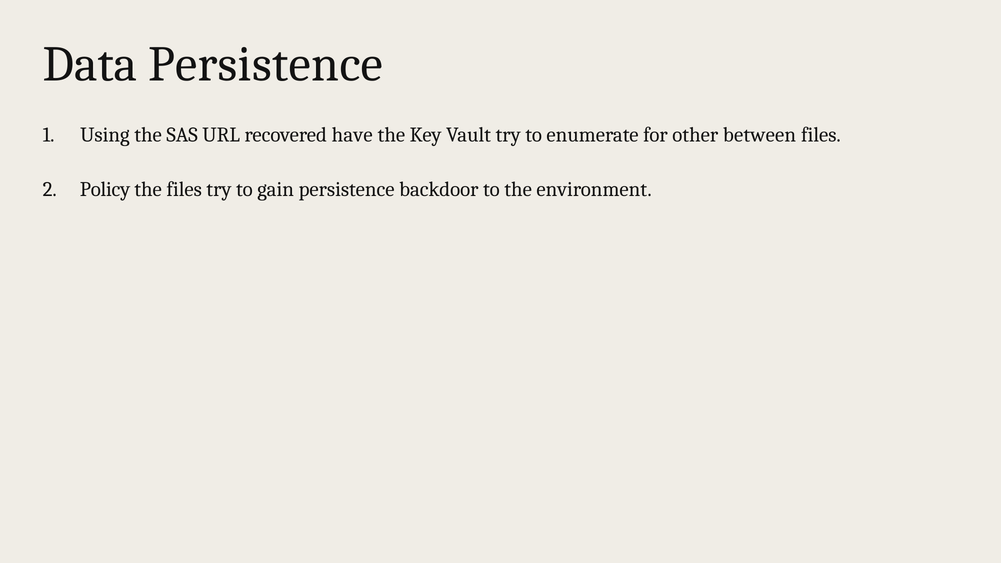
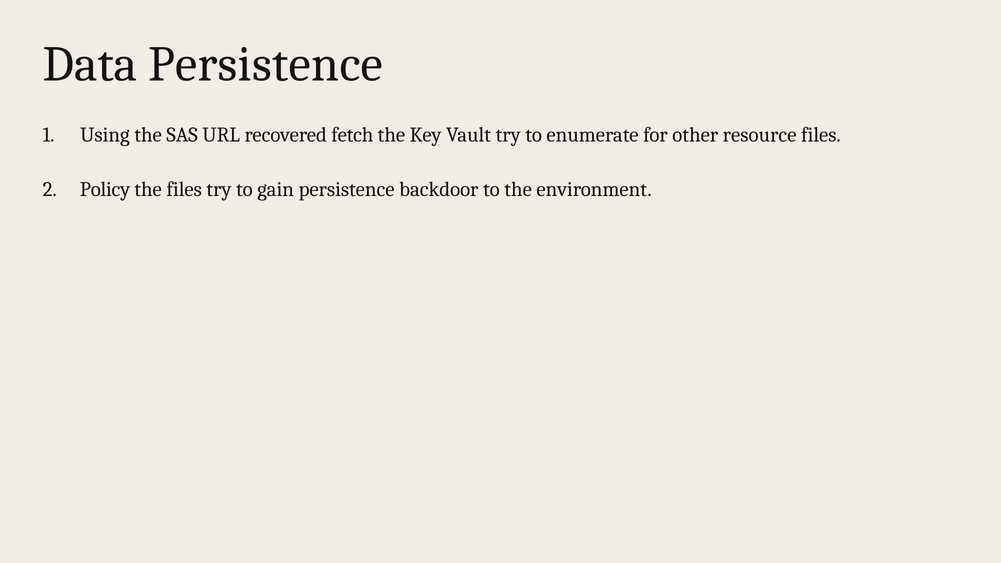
have: have -> fetch (352, 135)
between: between -> resource (760, 135)
